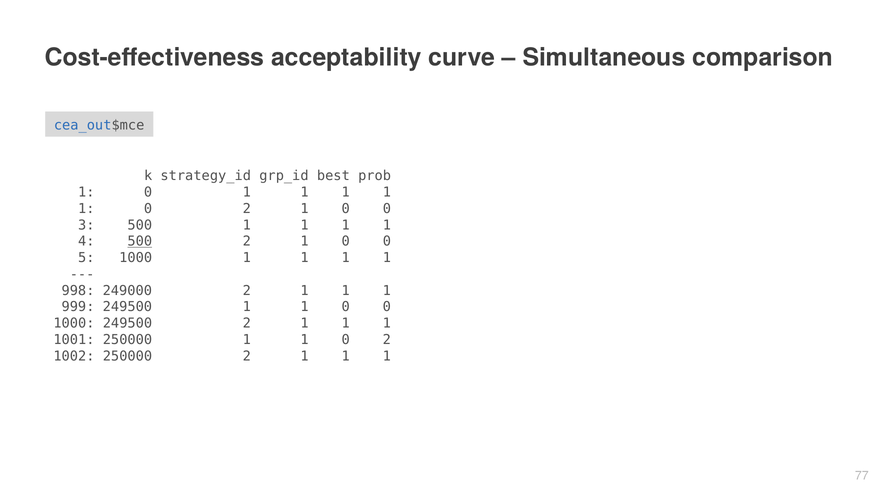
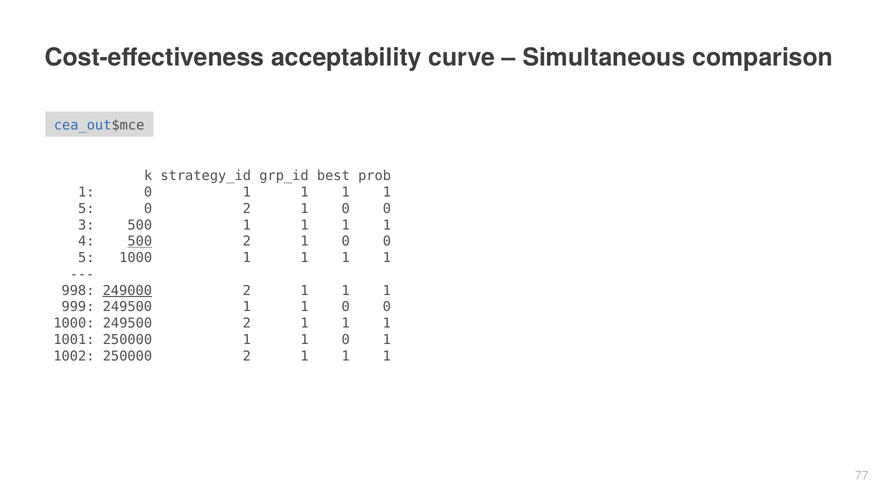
1: 1 -> 5 (86, 209)
249000 underline: none -> present (127, 291)
2: 2 -> 1 (387, 340)
